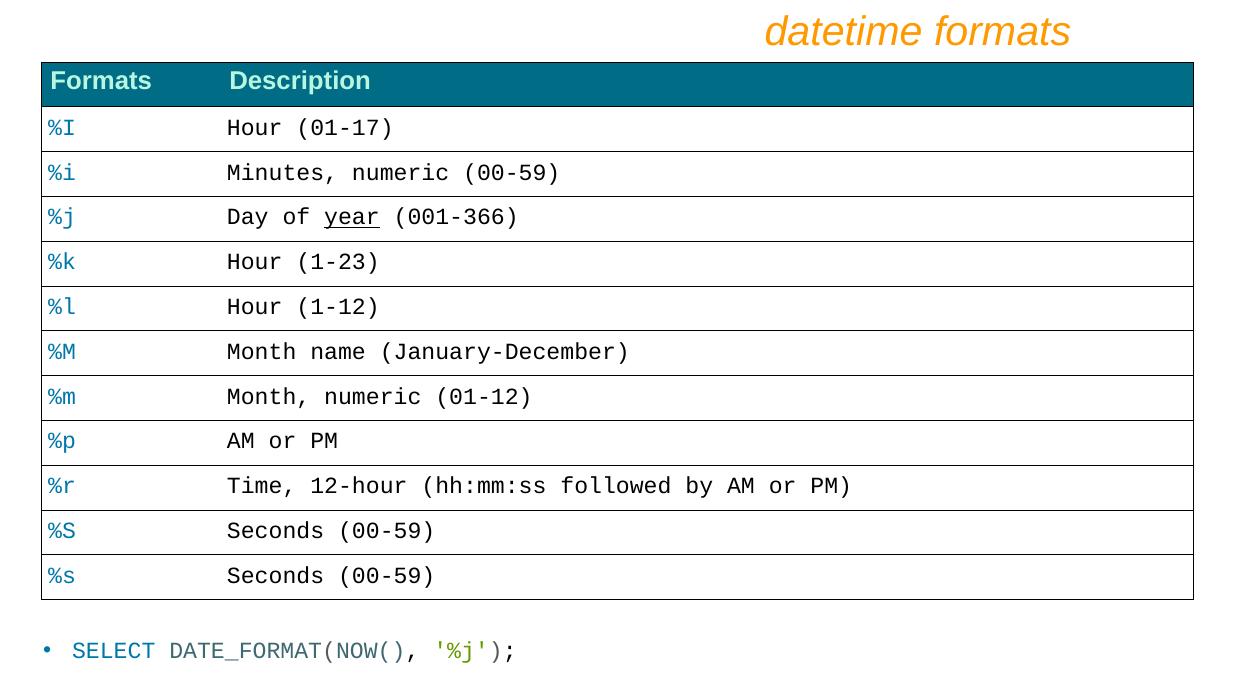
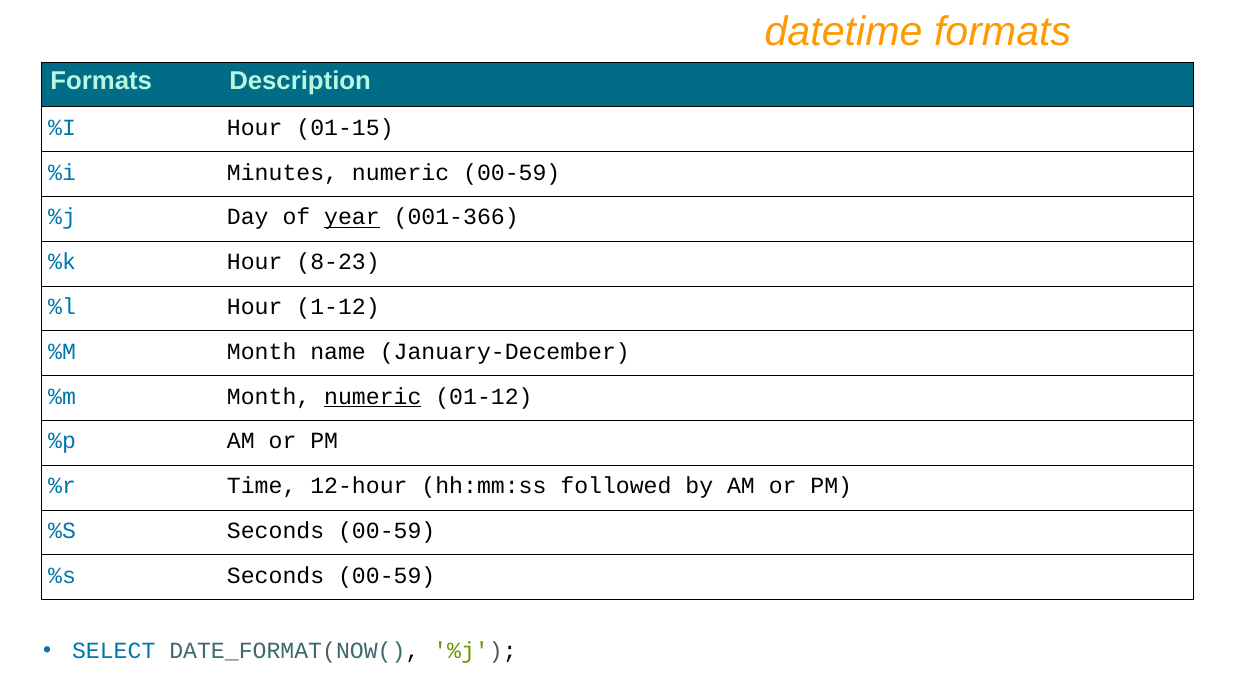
01-17: 01-17 -> 01-15 (345, 128)
1-23: 1-23 -> 8-23 (338, 262)
numeric underline: none -> present (373, 396)
